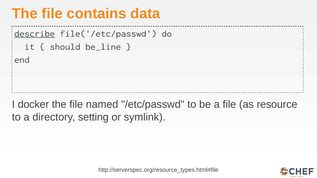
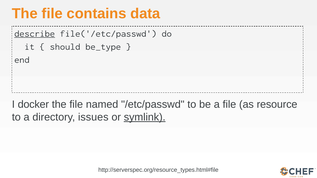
be_line: be_line -> be_type (103, 47)
setting: setting -> issues (93, 117)
symlink underline: none -> present (145, 117)
